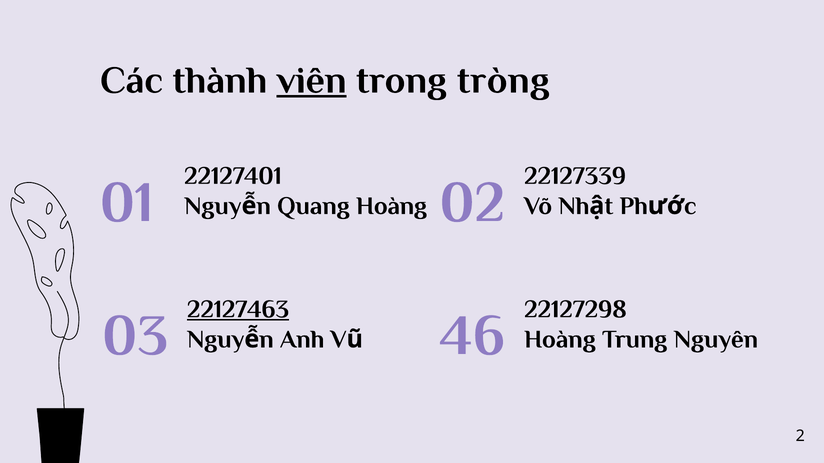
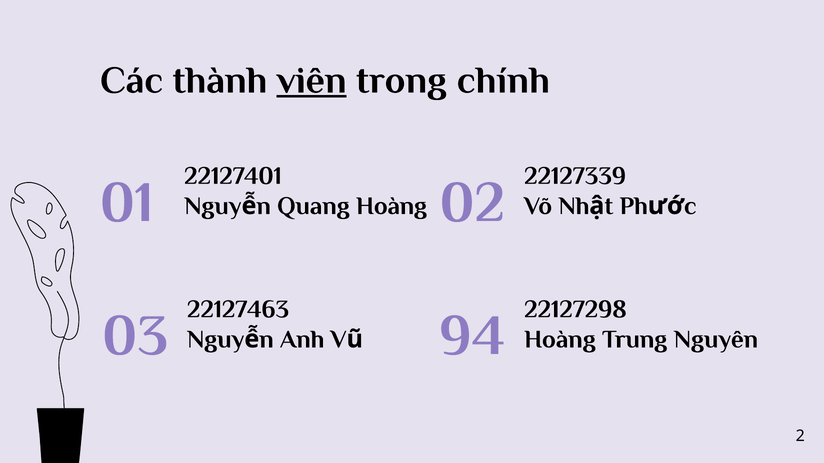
tròng: tròng -> chính (503, 80)
22127463 underline: present -> none (238, 309)
46: 46 -> 94 (472, 336)
